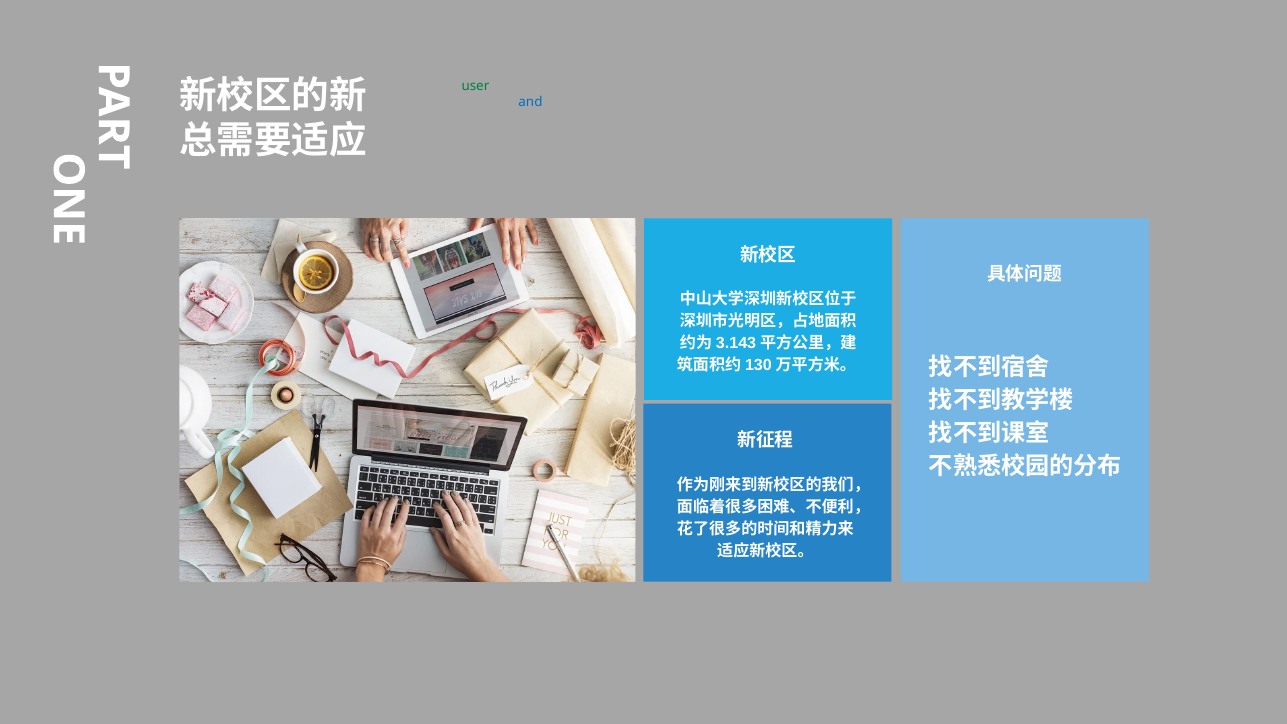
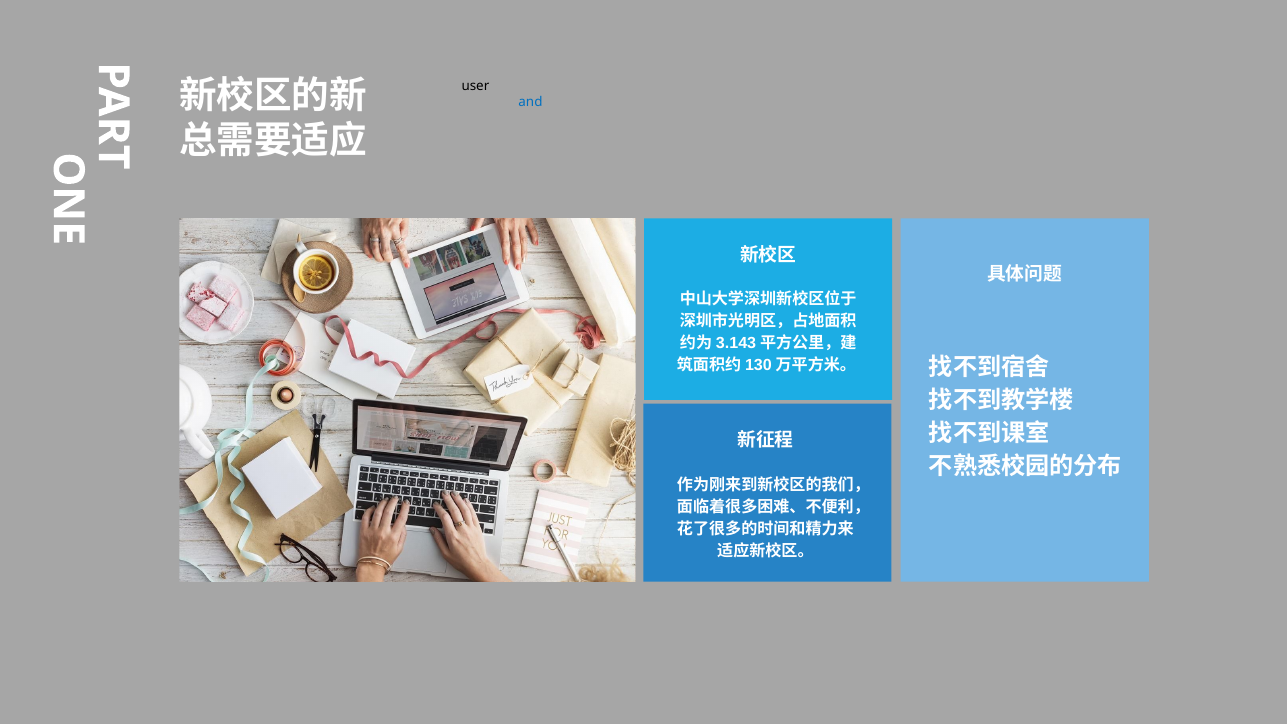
user colour: green -> black (475, 86)
